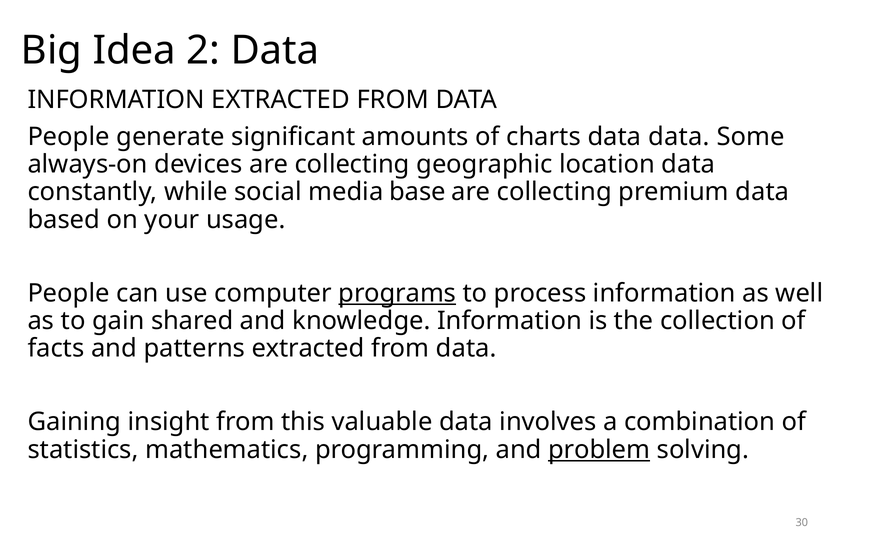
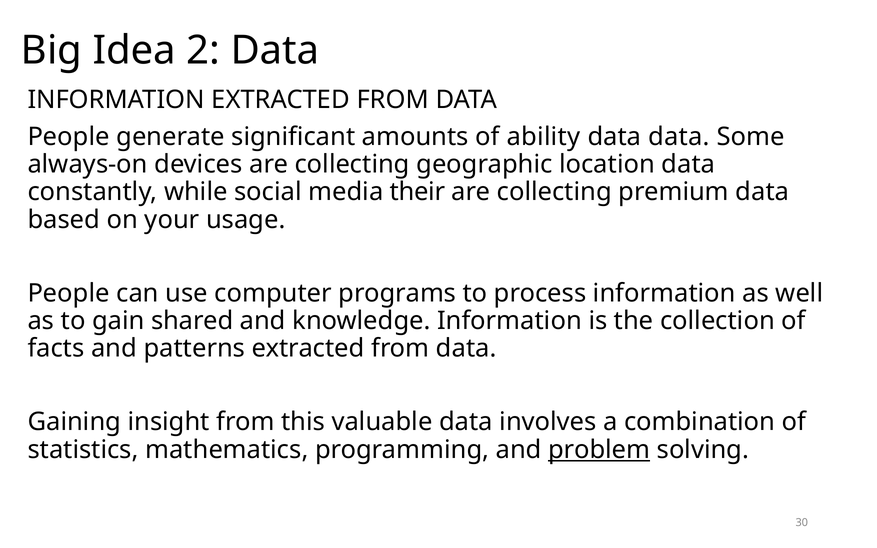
charts: charts -> ability (543, 137)
base: base -> their (417, 192)
programs underline: present -> none (397, 293)
